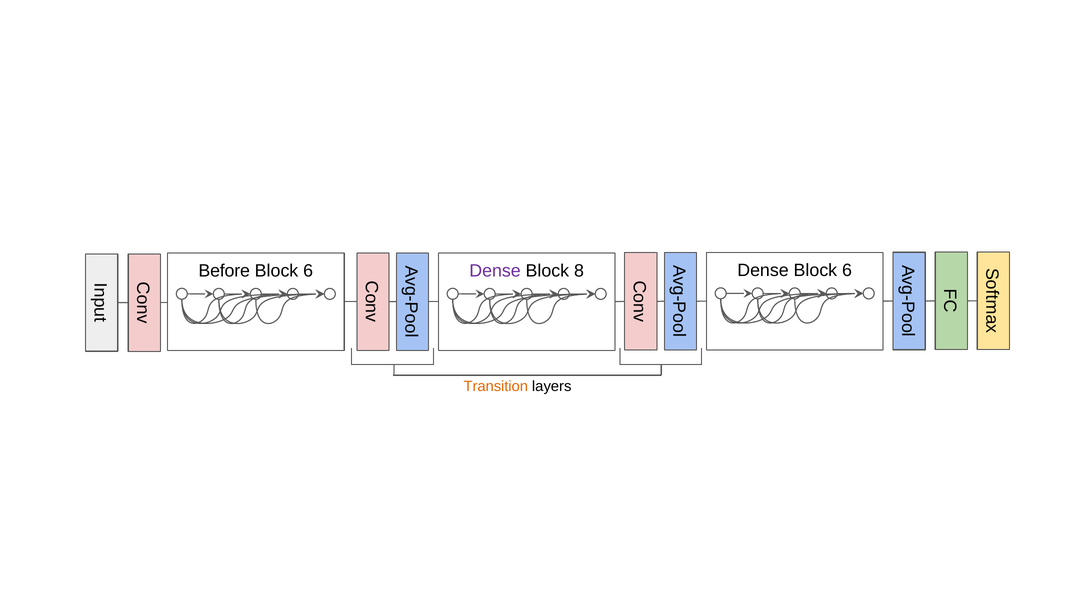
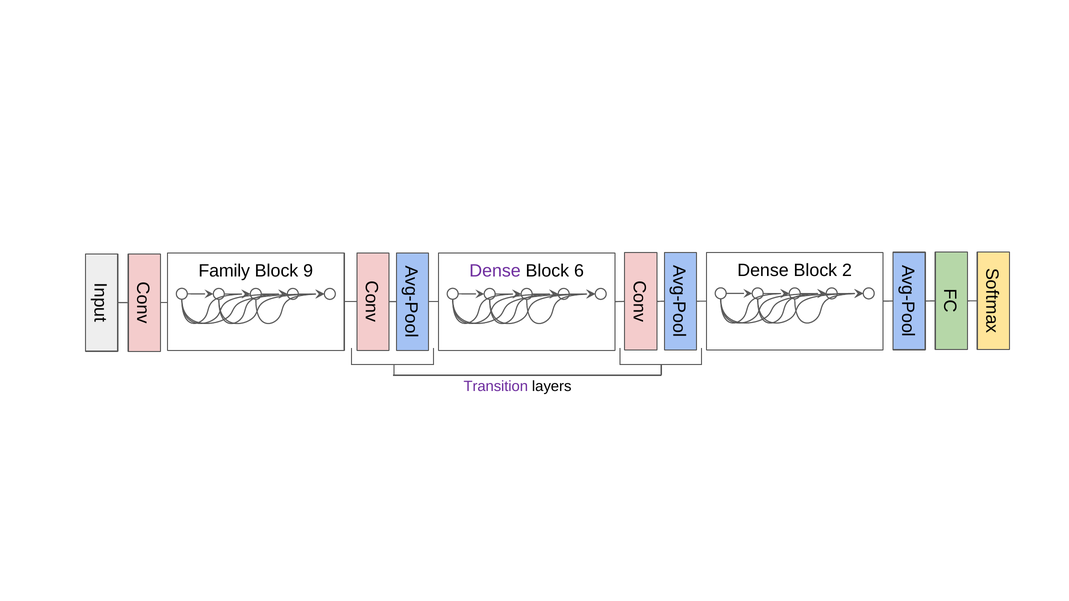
Before: Before -> Family (224, 271)
6: 6 -> 9 (308, 271)
8: 8 -> 6 (579, 271)
Dense Block 6: 6 -> 2 (847, 271)
Transition colour: orange -> purple (496, 386)
